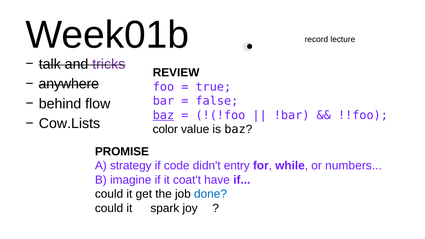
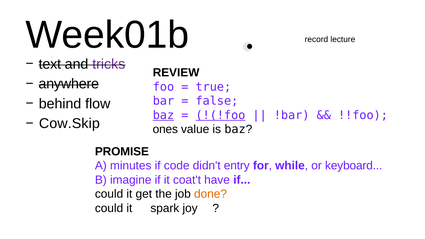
talk: talk -> text (50, 64)
!(!foo underline: none -> present (220, 115)
Cow.Lists: Cow.Lists -> Cow.Skip (69, 124)
color: color -> ones (165, 129)
strategy: strategy -> minutes (131, 166)
numbers: numbers -> keyboard (354, 166)
done colour: blue -> orange (210, 194)
